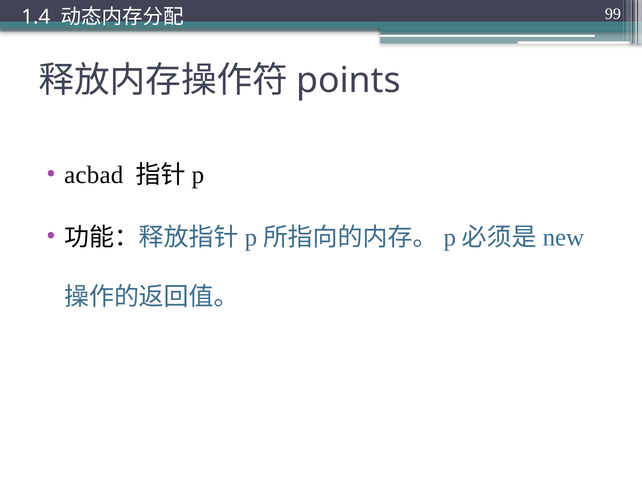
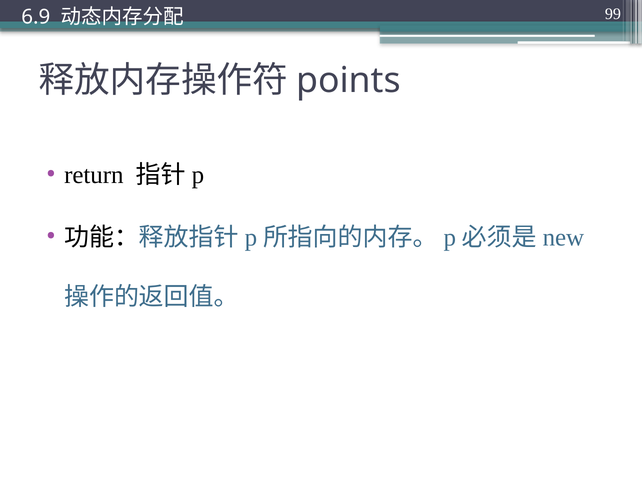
1.4: 1.4 -> 6.9 (36, 17)
acbad: acbad -> return (94, 175)
